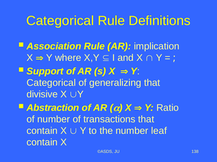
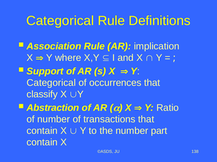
generalizing: generalizing -> occurrences (115, 83)
divisive: divisive -> classify (42, 95)
leaf: leaf -> part (159, 131)
